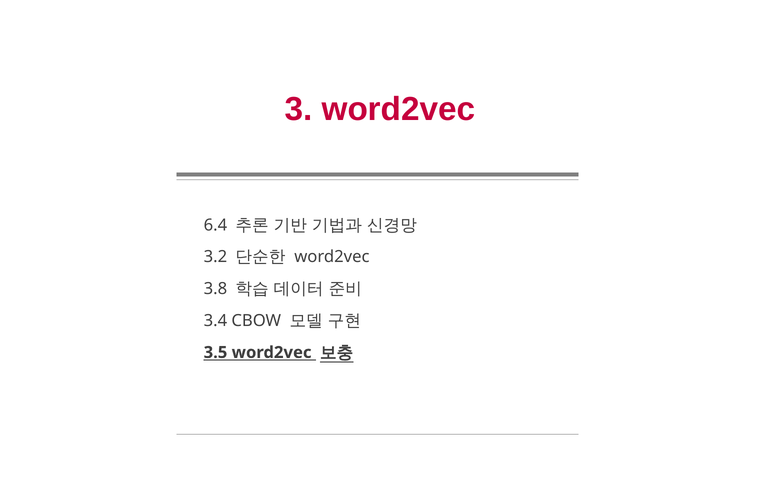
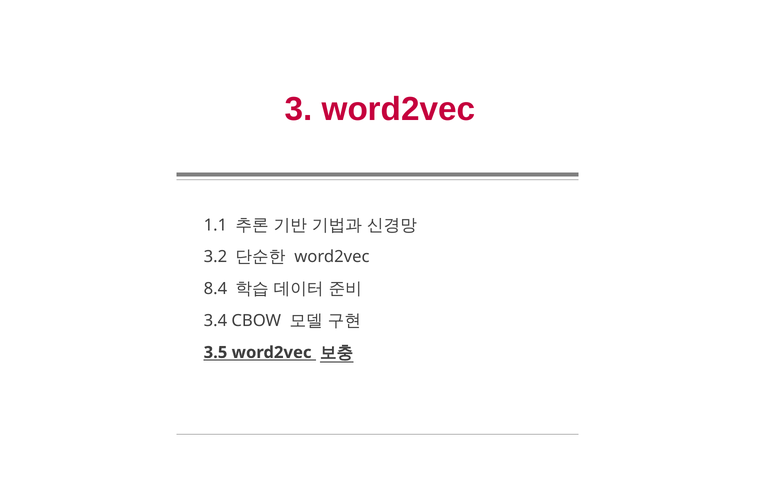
6.4: 6.4 -> 1.1 (215, 225)
3.8: 3.8 -> 8.4 (215, 289)
